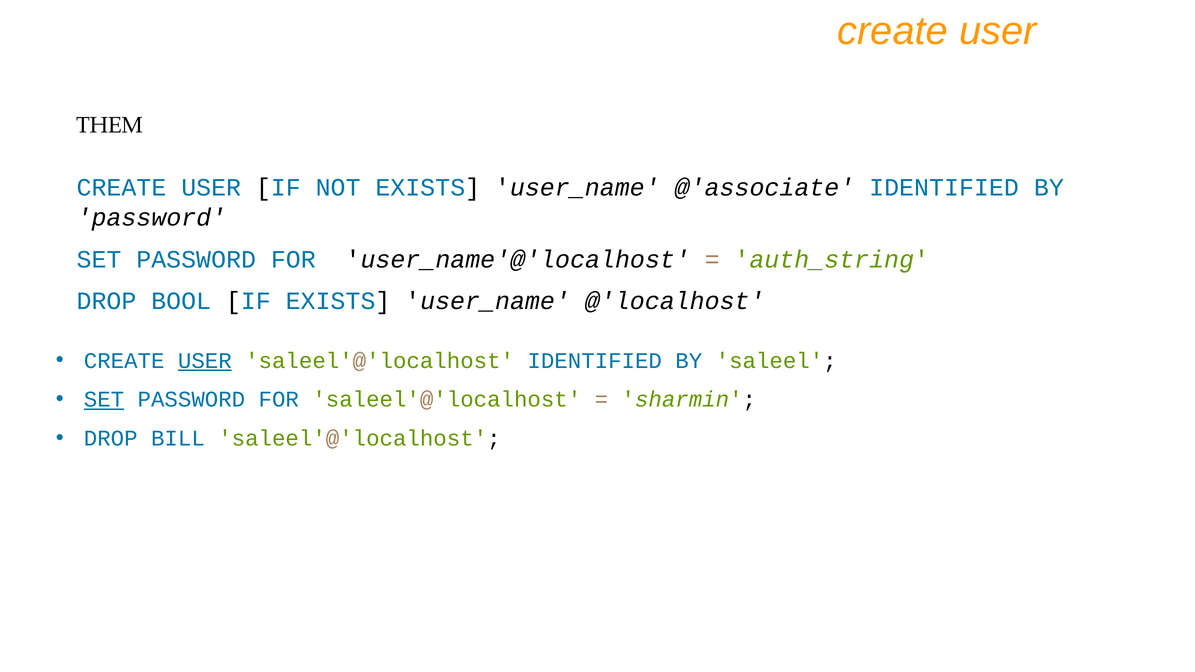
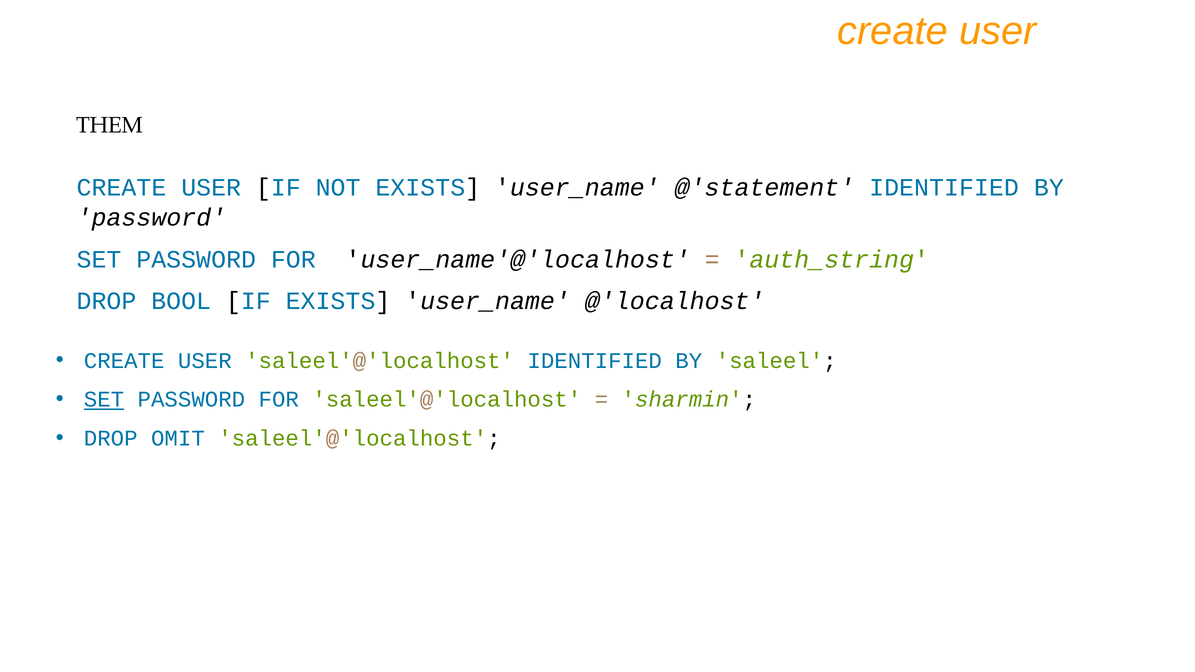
@'associate: @'associate -> @'statement (764, 188)
USER underline: present -> none (205, 361)
BILL: BILL -> OMIT (178, 438)
